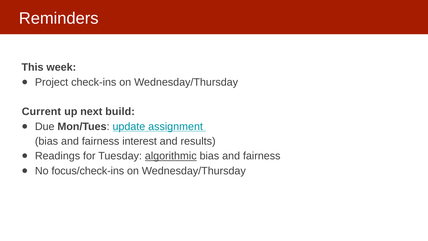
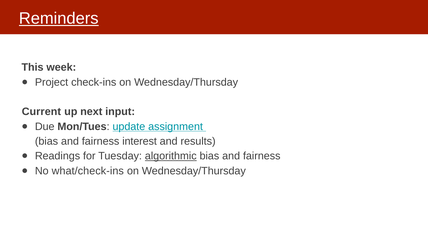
Reminders underline: none -> present (59, 18)
build: build -> input (120, 112)
focus/check-ins: focus/check-ins -> what/check-ins (88, 171)
